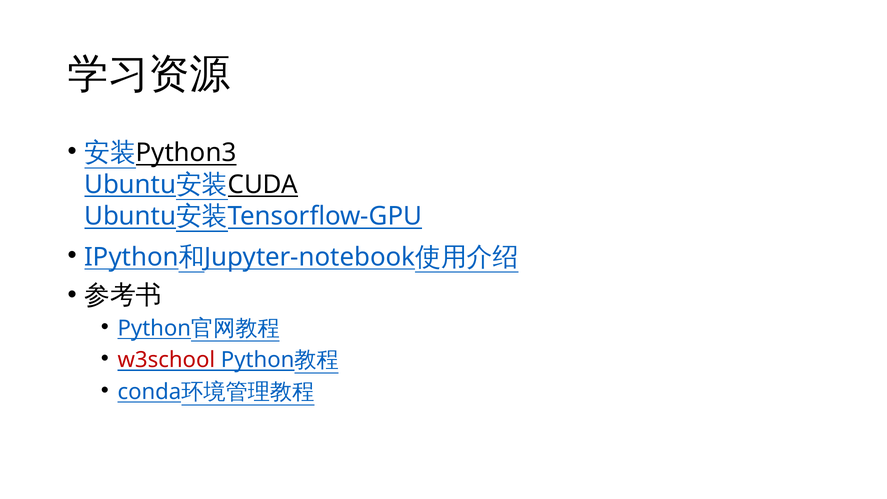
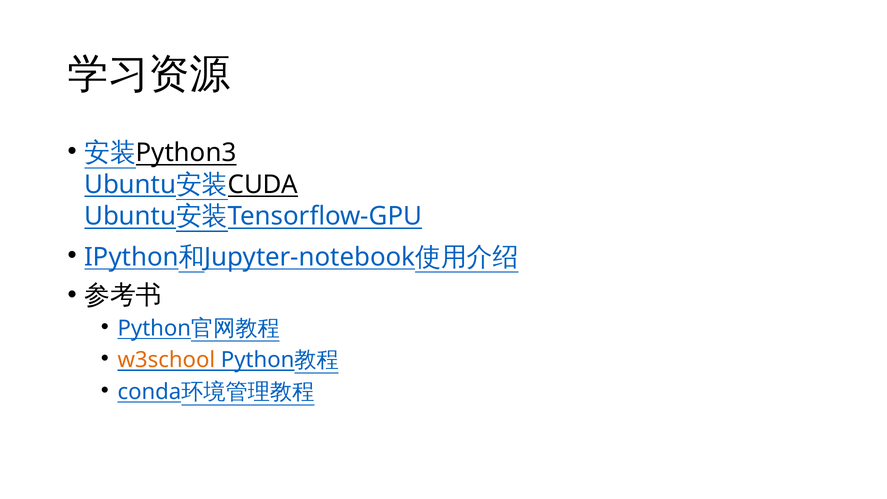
w3school colour: red -> orange (166, 360)
